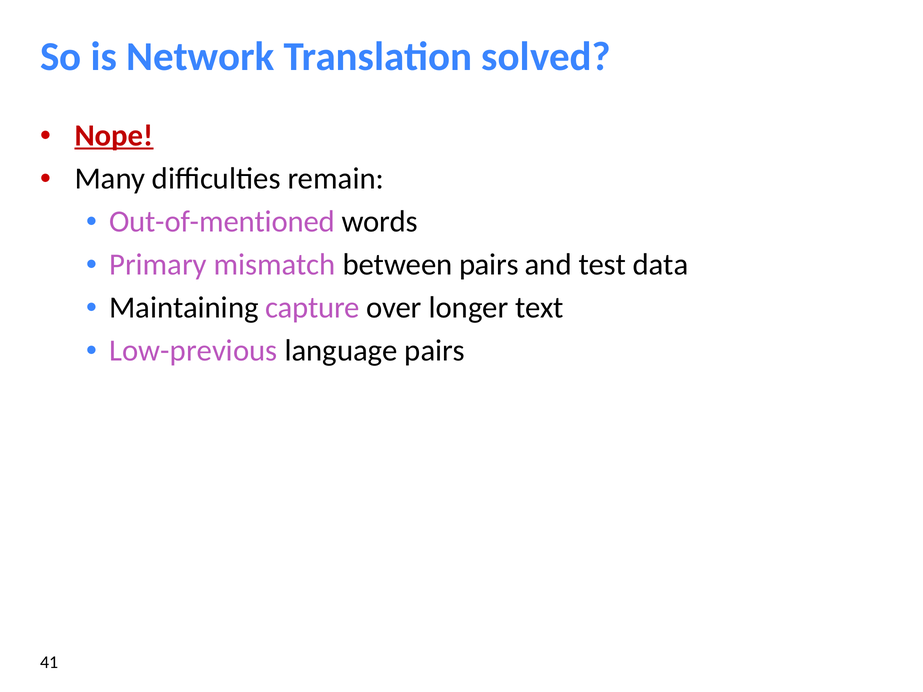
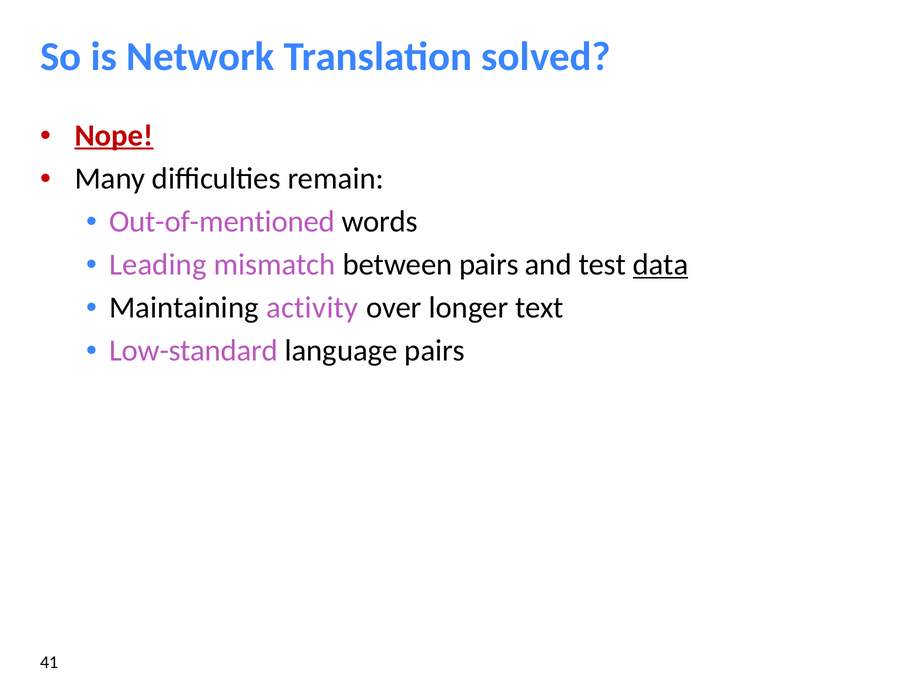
Primary: Primary -> Leading (158, 265)
data underline: none -> present (661, 265)
capture: capture -> activity (312, 308)
Low-previous: Low-previous -> Low-standard (194, 351)
